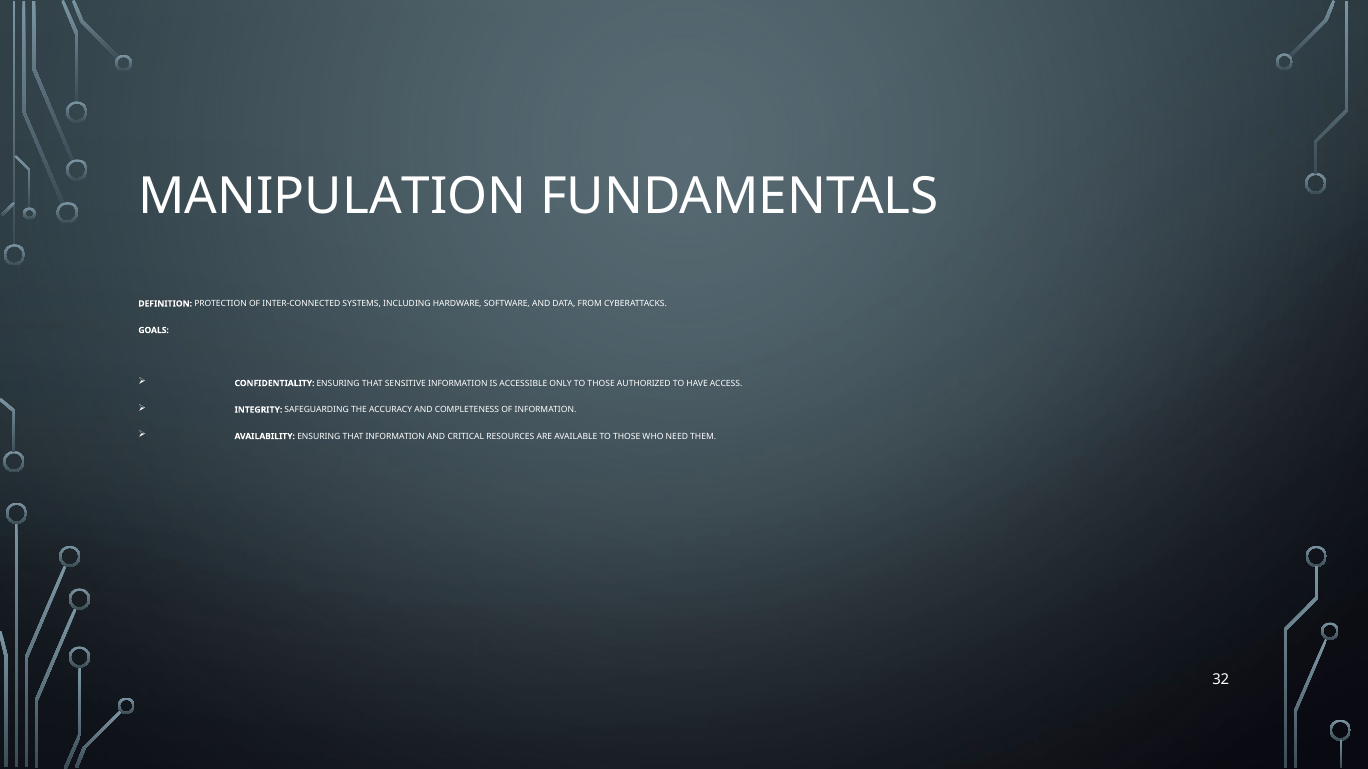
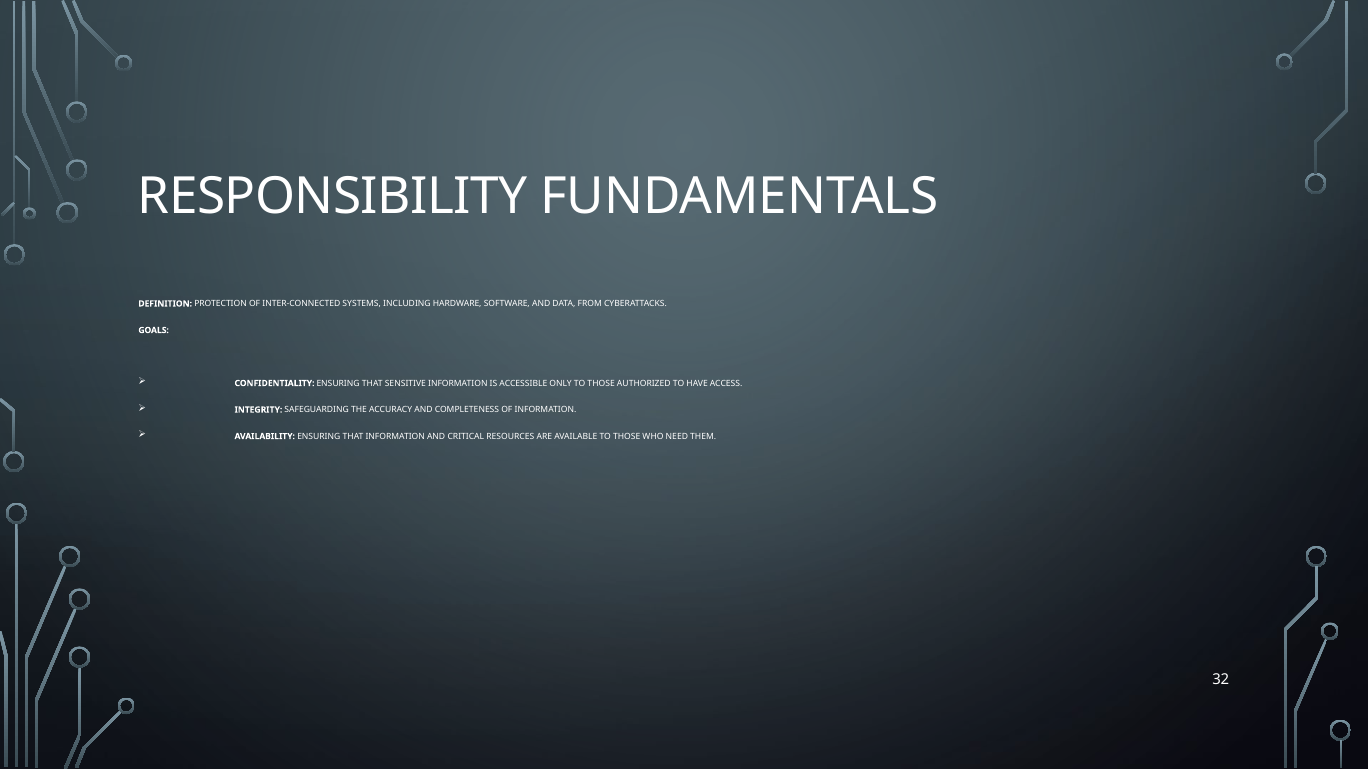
MANIPULATION: MANIPULATION -> RESPONSIBILITY (333, 197)
